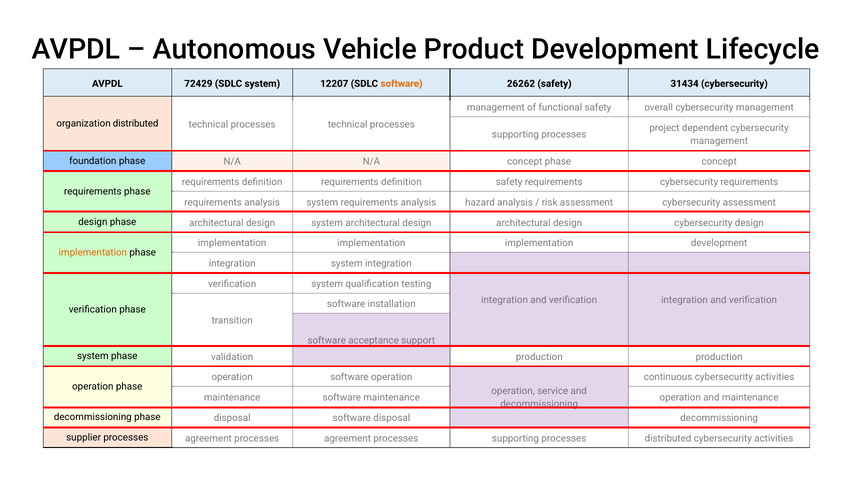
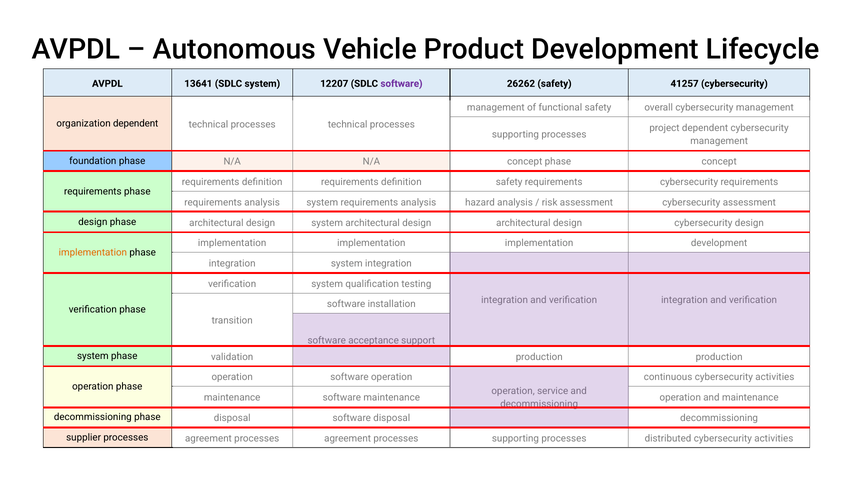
72429: 72429 -> 13641 (198, 84)
software colour: orange -> purple (401, 84)
31434: 31434 -> 41257 (685, 84)
organization distributed: distributed -> dependent (136, 124)
